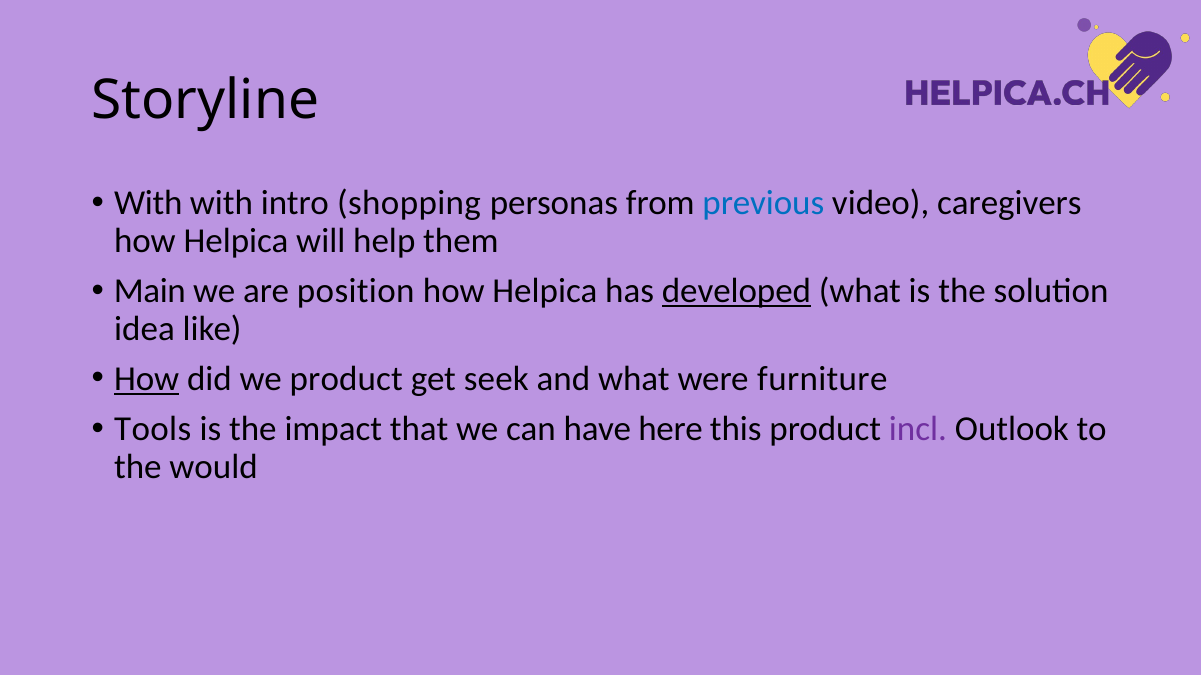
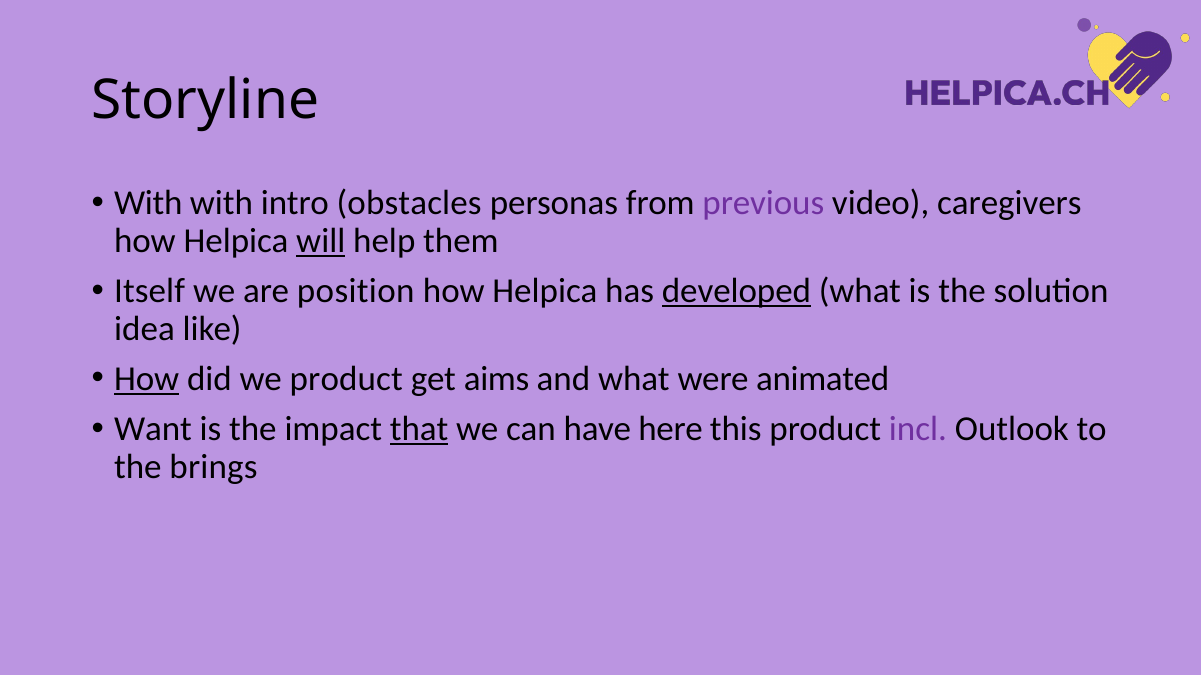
shopping: shopping -> obstacles (409, 203)
previous colour: blue -> purple (763, 203)
will underline: none -> present (321, 241)
Main: Main -> Itself (150, 291)
seek: seek -> aims (497, 379)
furniture: furniture -> animated (823, 379)
Tools: Tools -> Want (153, 429)
that underline: none -> present (419, 429)
would: would -> brings (213, 467)
